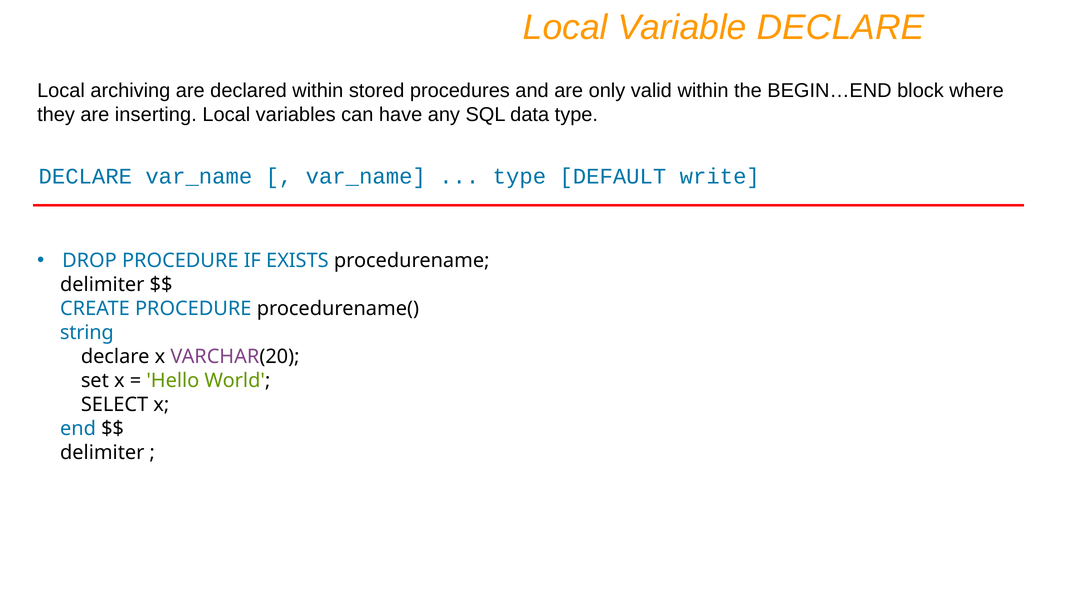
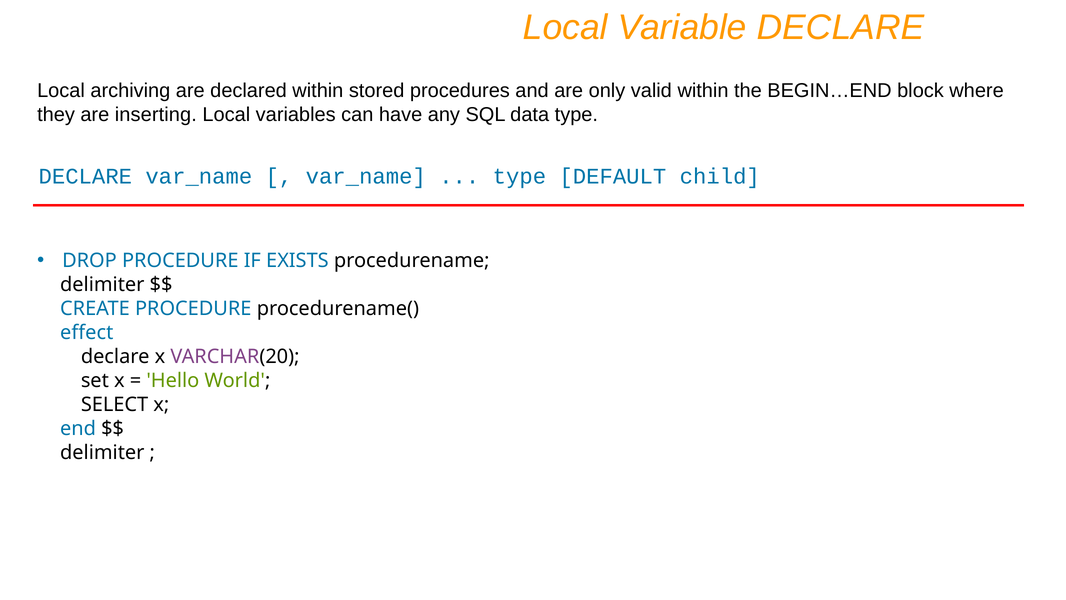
write: write -> child (720, 176)
string: string -> effect (87, 332)
